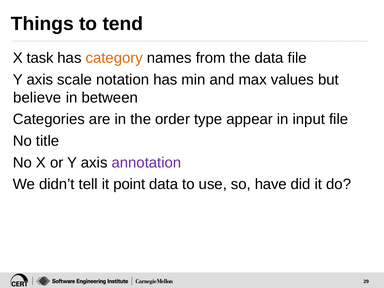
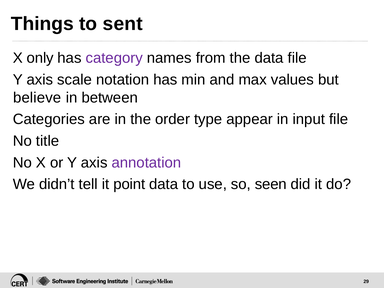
tend: tend -> sent (123, 24)
task: task -> only (40, 58)
category colour: orange -> purple (114, 58)
have: have -> seen (271, 184)
